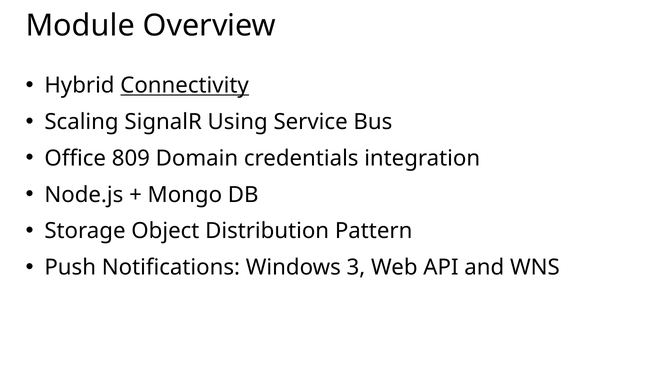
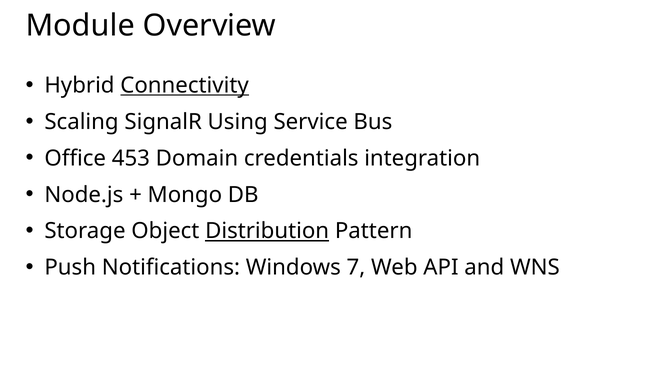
809: 809 -> 453 (131, 158)
Distribution underline: none -> present (267, 231)
3: 3 -> 7 (356, 268)
